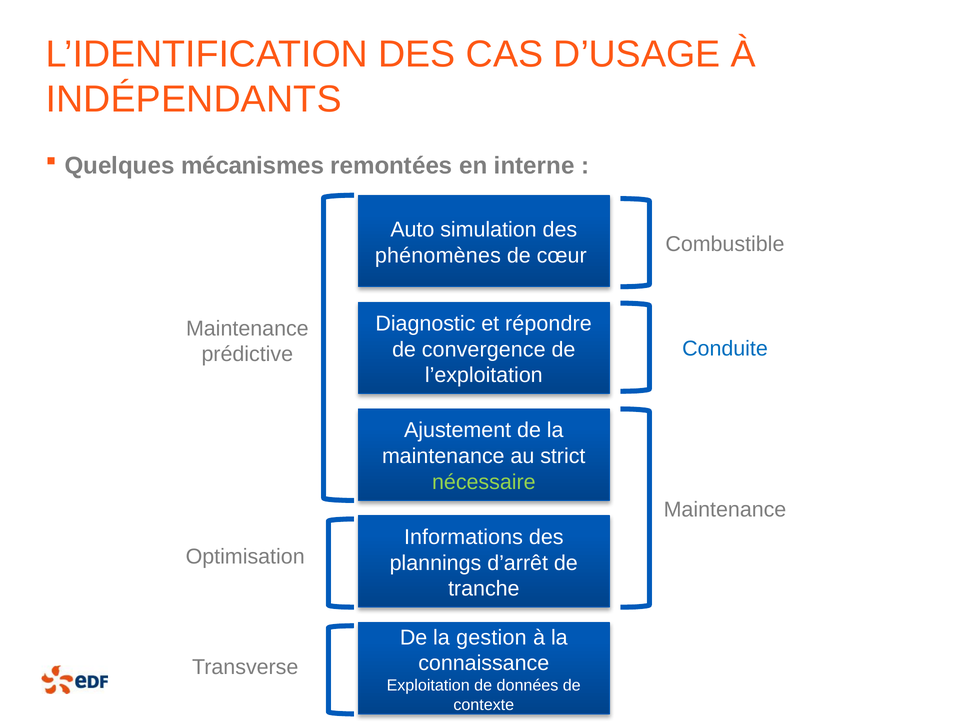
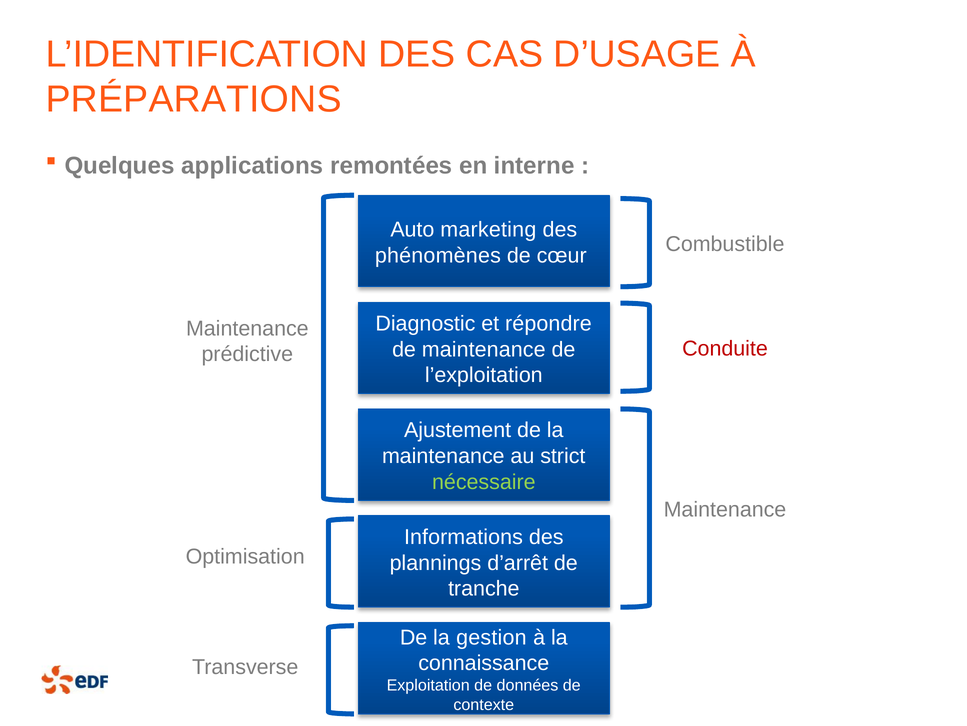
INDÉPENDANTS: INDÉPENDANTS -> PRÉPARATIONS (194, 99)
mécanismes: mécanismes -> applications (252, 166)
simulation: simulation -> marketing (488, 229)
Conduite colour: blue -> red (725, 348)
de convergence: convergence -> maintenance (484, 349)
